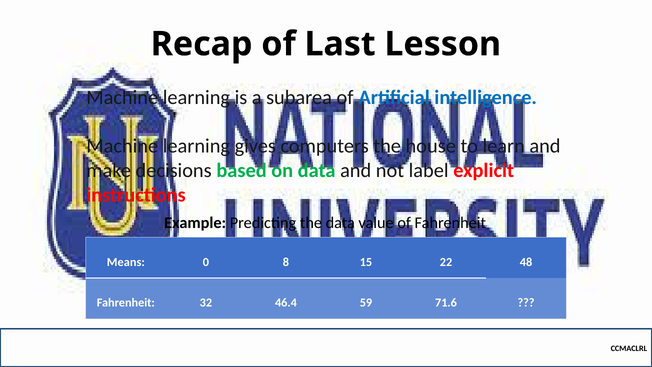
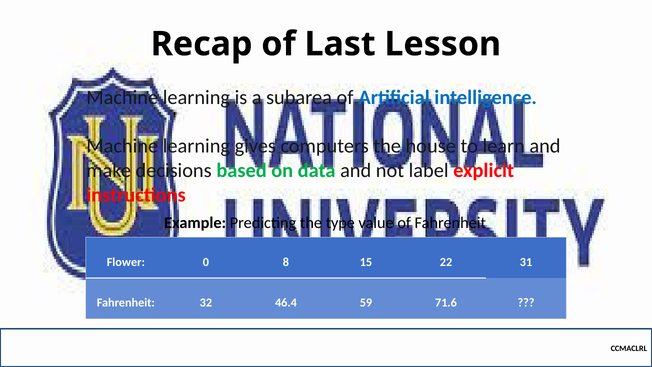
the data: data -> type (340, 223)
Means: Means -> Flower (126, 262)
48: 48 -> 31 (526, 262)
